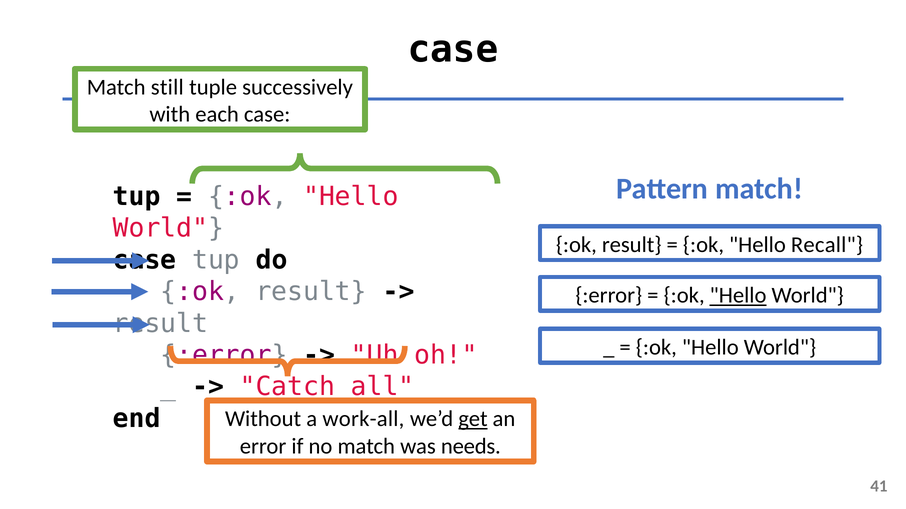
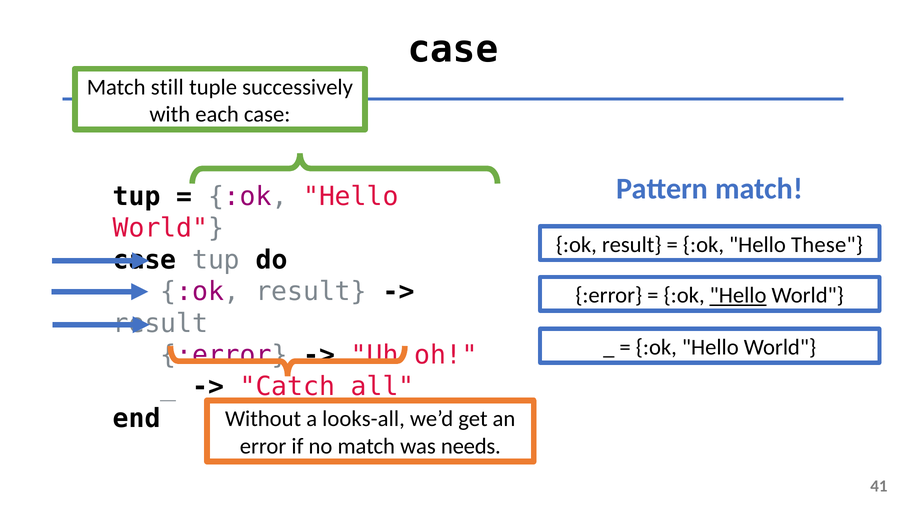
Recall: Recall -> These (827, 245)
work-all: work-all -> looks-all (364, 420)
get underline: present -> none (473, 420)
